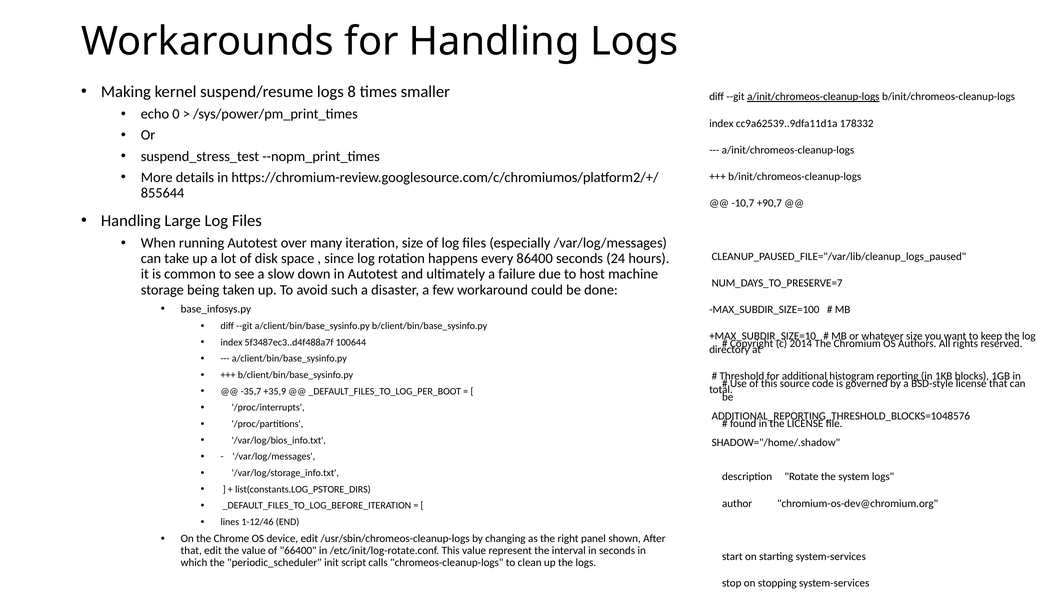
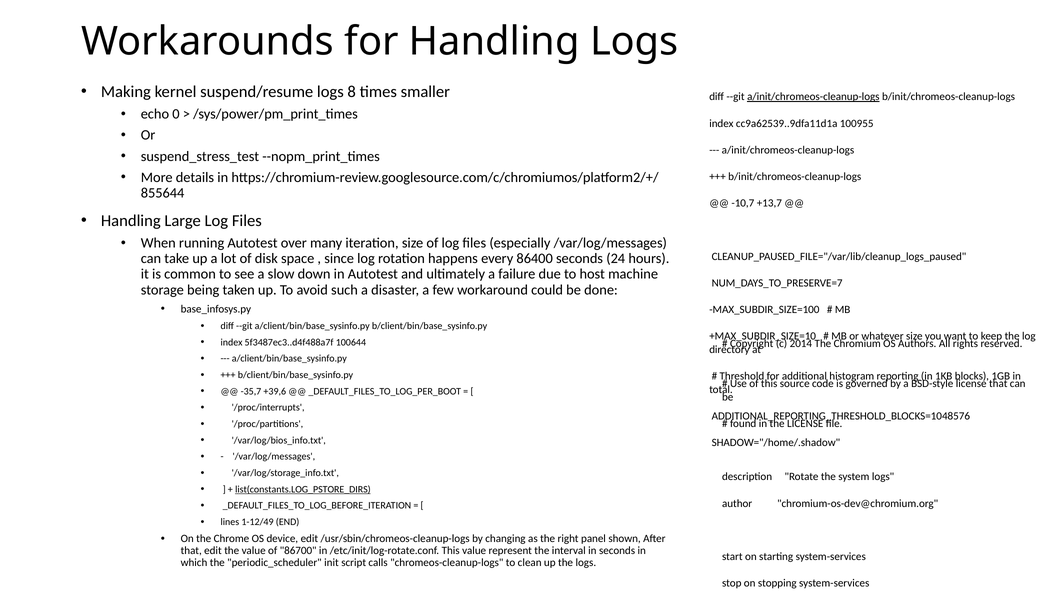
178332: 178332 -> 100955 (857, 123)
+90,7: +90,7 -> +13,7 (769, 203)
+35,9: +35,9 -> +39,6 (275, 391)
list(constants.LOG_PSTORE_DIRS underline: none -> present (303, 489)
1-12/46: 1-12/46 -> 1-12/49 (258, 522)
66400: 66400 -> 86700 (298, 551)
